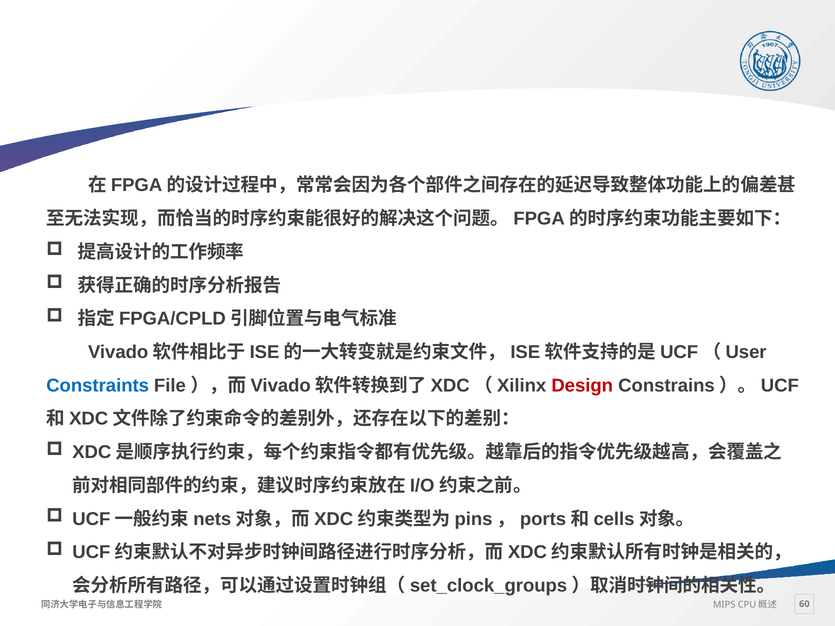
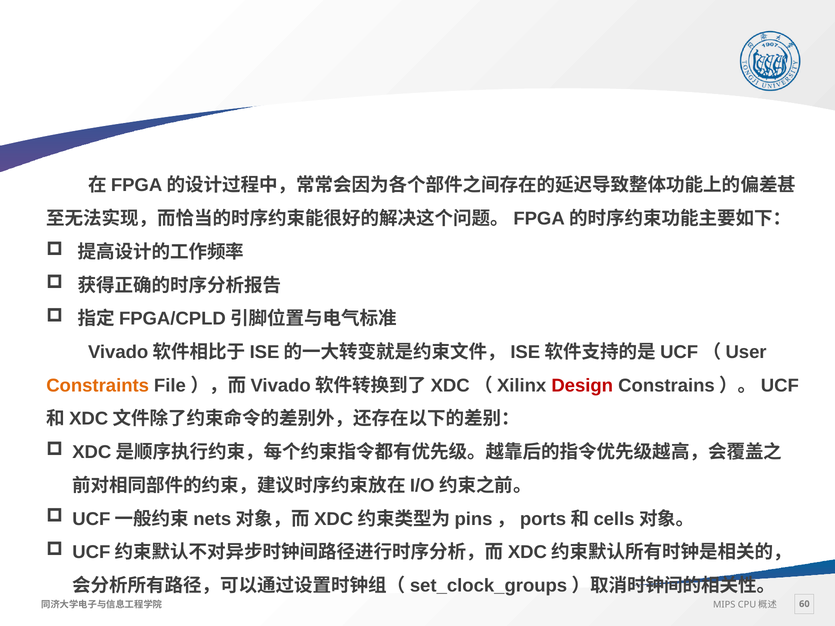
Constraints colour: blue -> orange (98, 386)
